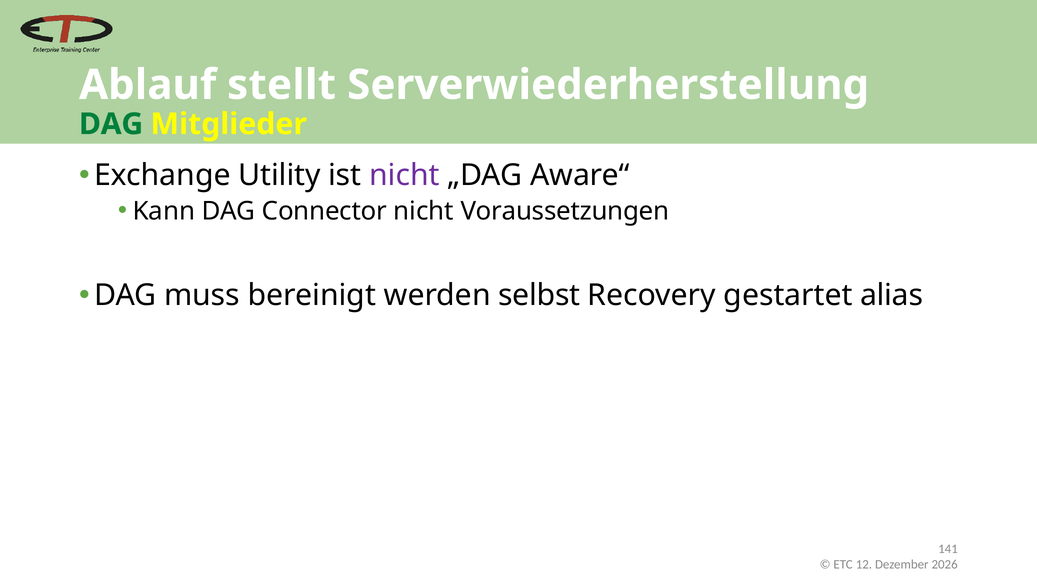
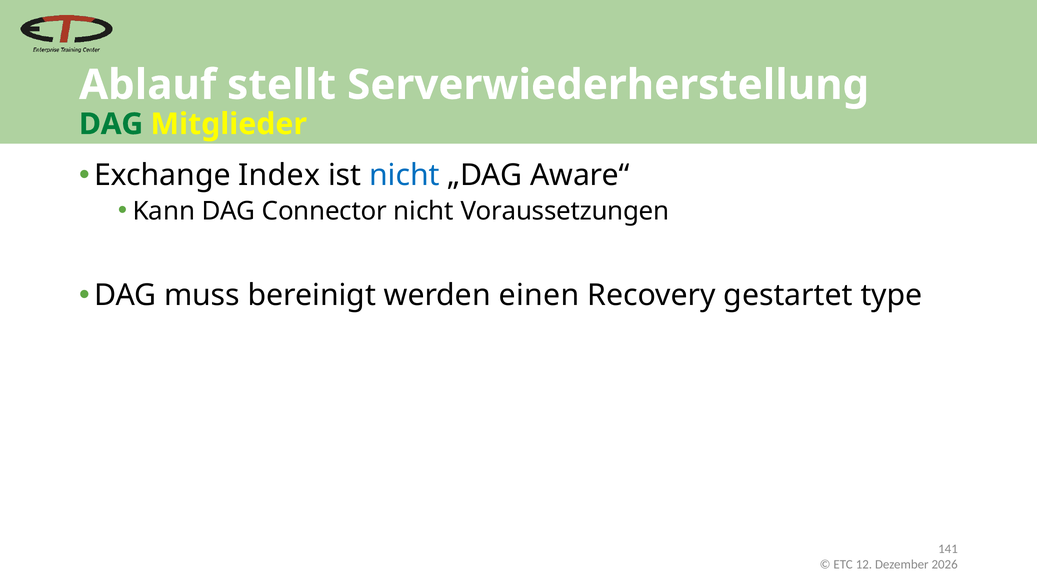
Utility: Utility -> Index (279, 175)
nicht colour: purple -> blue (404, 175)
selbst: selbst -> einen (539, 296)
alias: alias -> type (892, 296)
